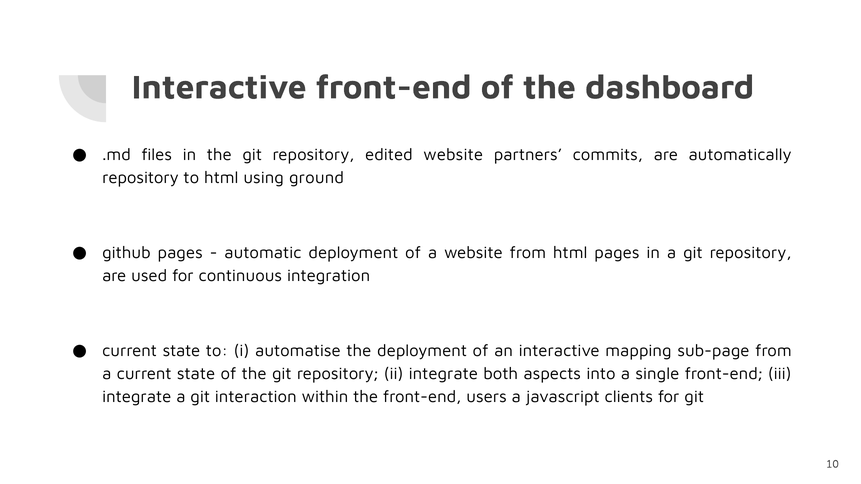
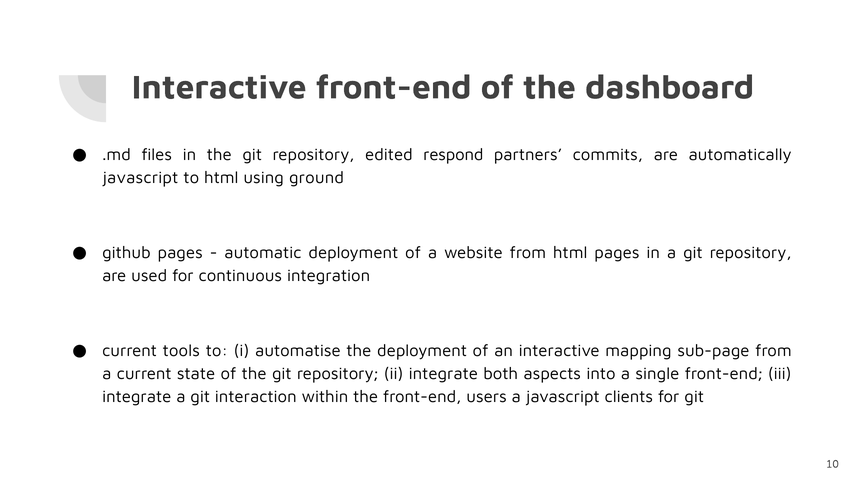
edited website: website -> respond (453, 155)
repository: repository -> javascript (140, 178)
state: state -> tools (181, 351)
